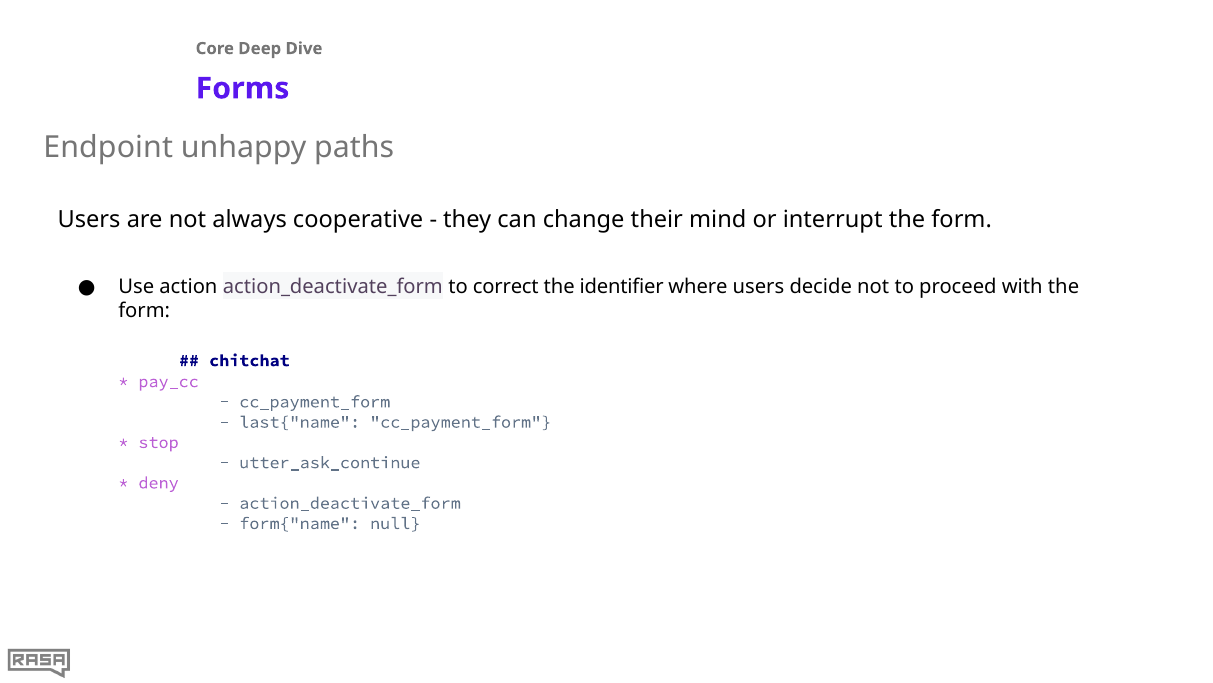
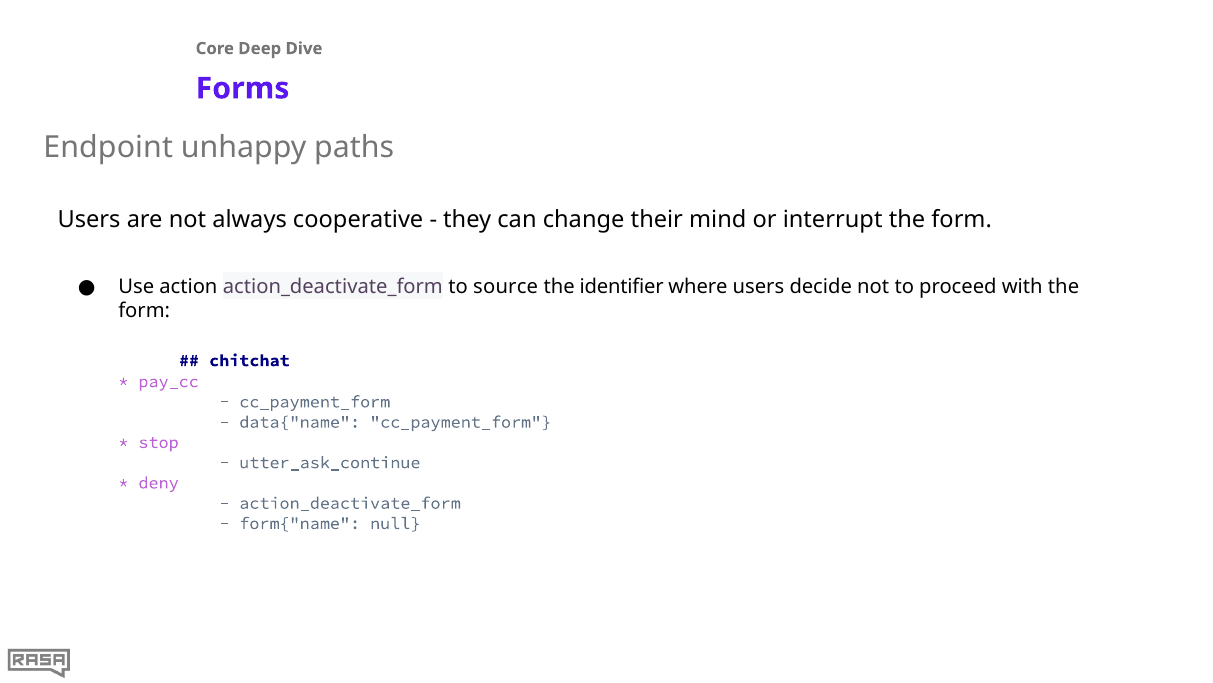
correct: correct -> source (506, 286)
last{"name: last{"name -> data{"name (300, 422)
